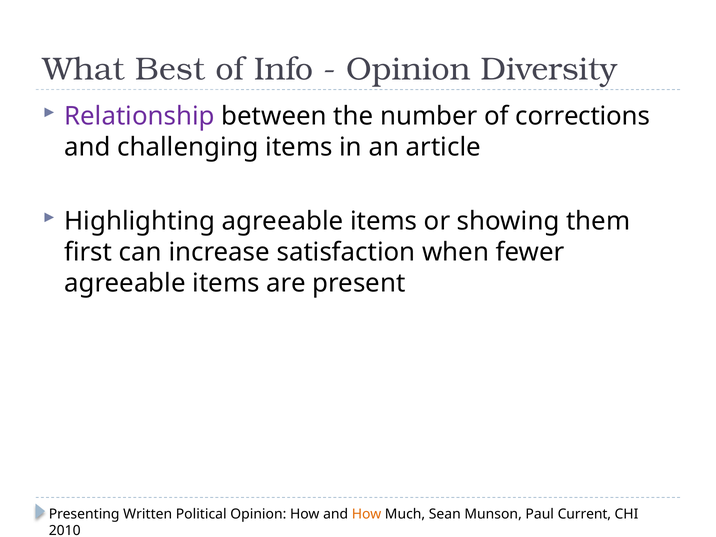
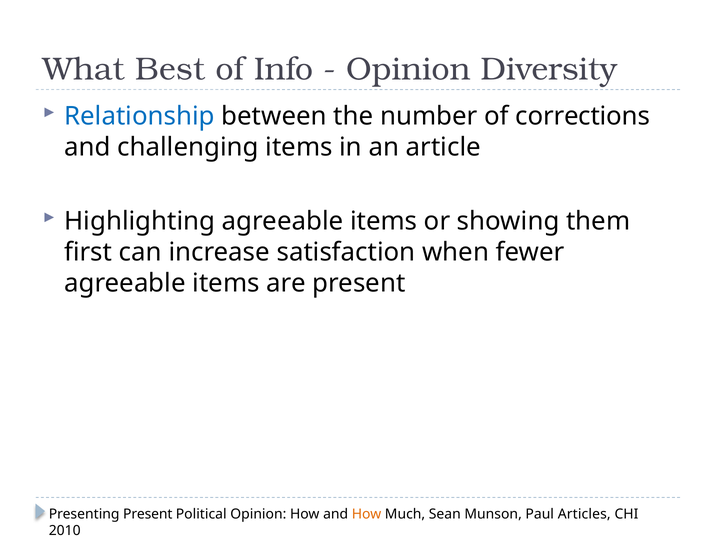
Relationship colour: purple -> blue (139, 116)
Presenting Written: Written -> Present (148, 514)
Current: Current -> Articles (584, 514)
